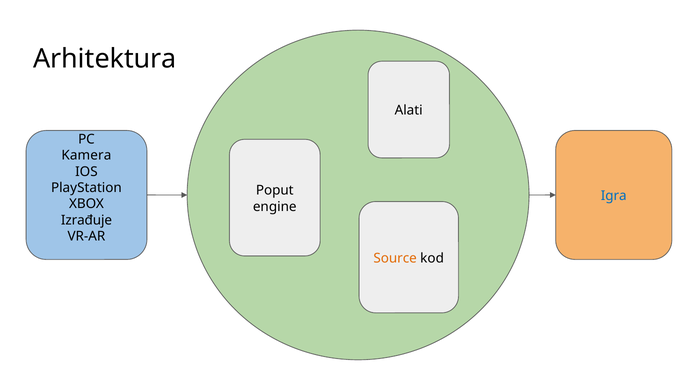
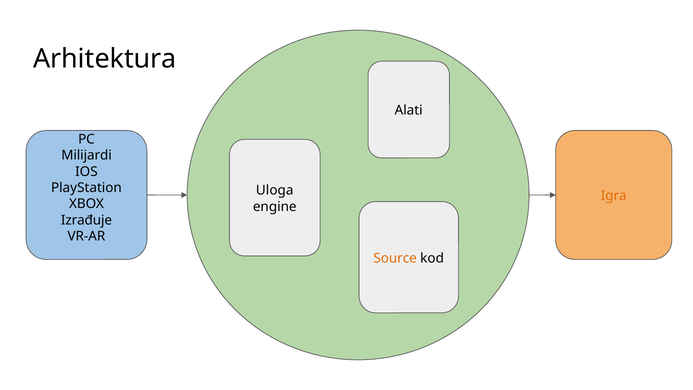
Kamera: Kamera -> Milijardi (87, 155)
Poput: Poput -> Uloga (275, 190)
Igra colour: blue -> orange (614, 196)
